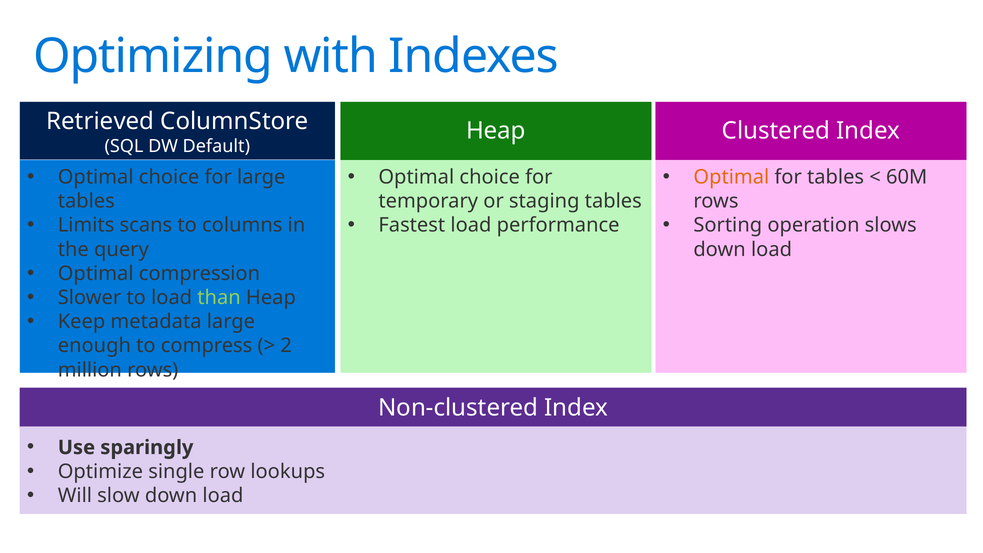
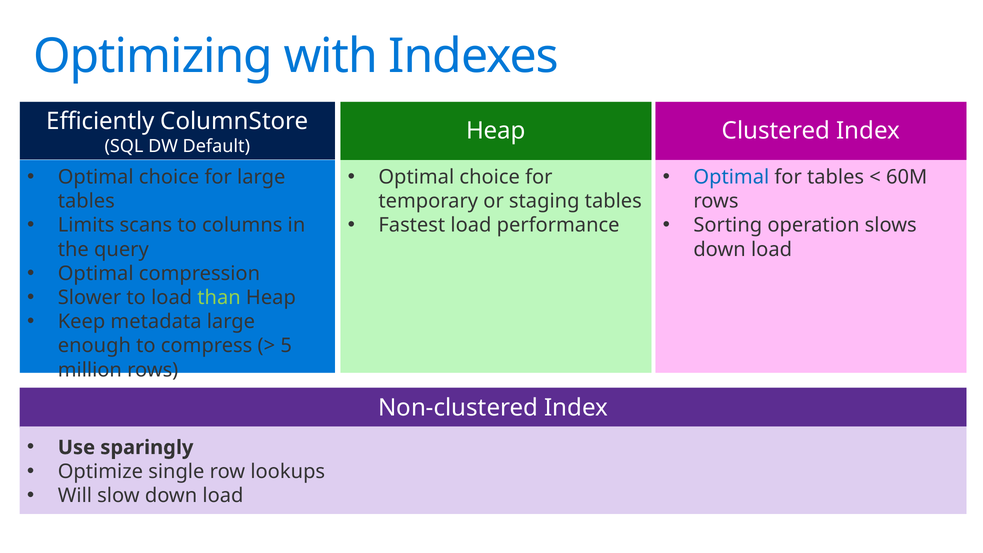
Retrieved: Retrieved -> Efficiently (100, 121)
Optimal colour: orange -> blue (731, 177)
2: 2 -> 5 (286, 346)
